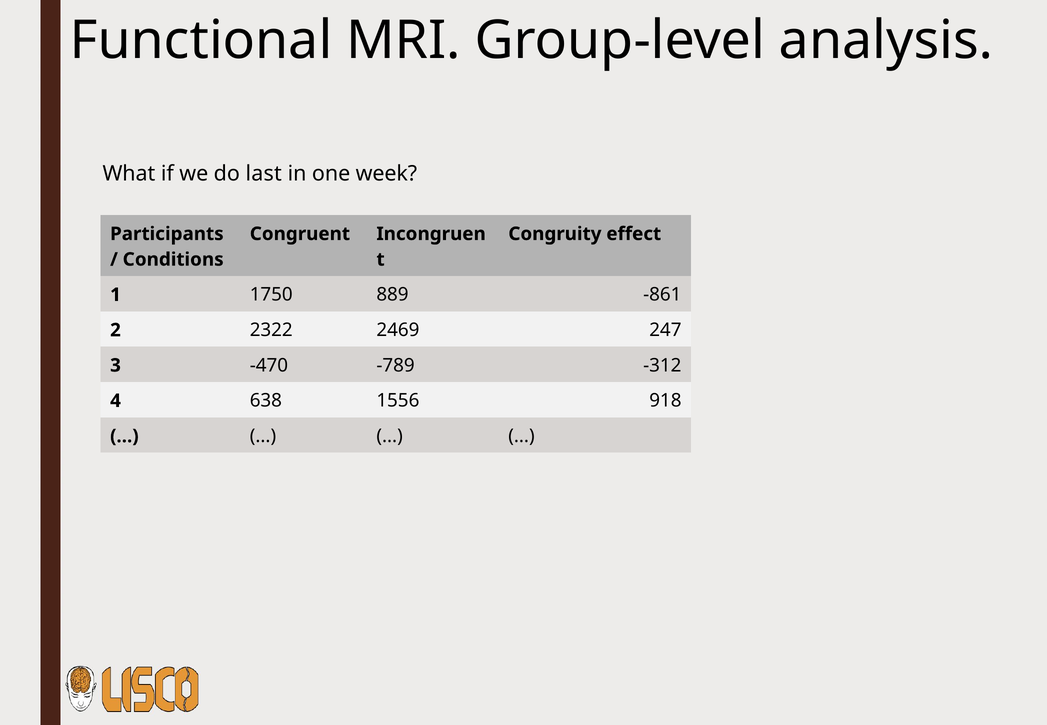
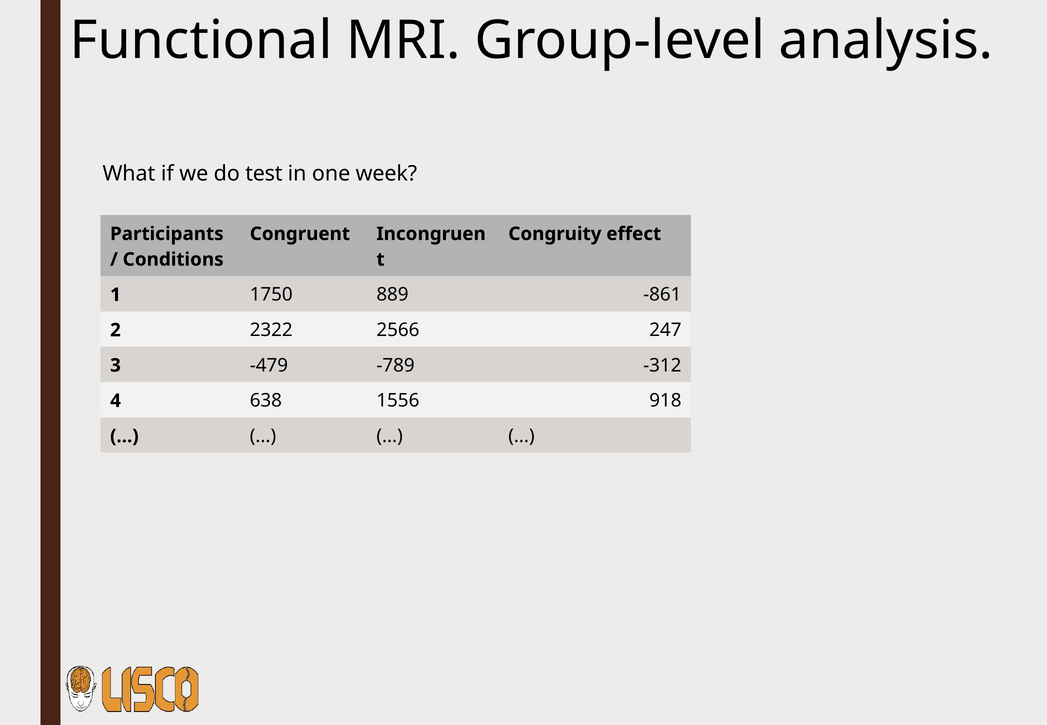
last: last -> test (264, 174)
2469: 2469 -> 2566 (398, 330)
-470: -470 -> -479 (269, 365)
